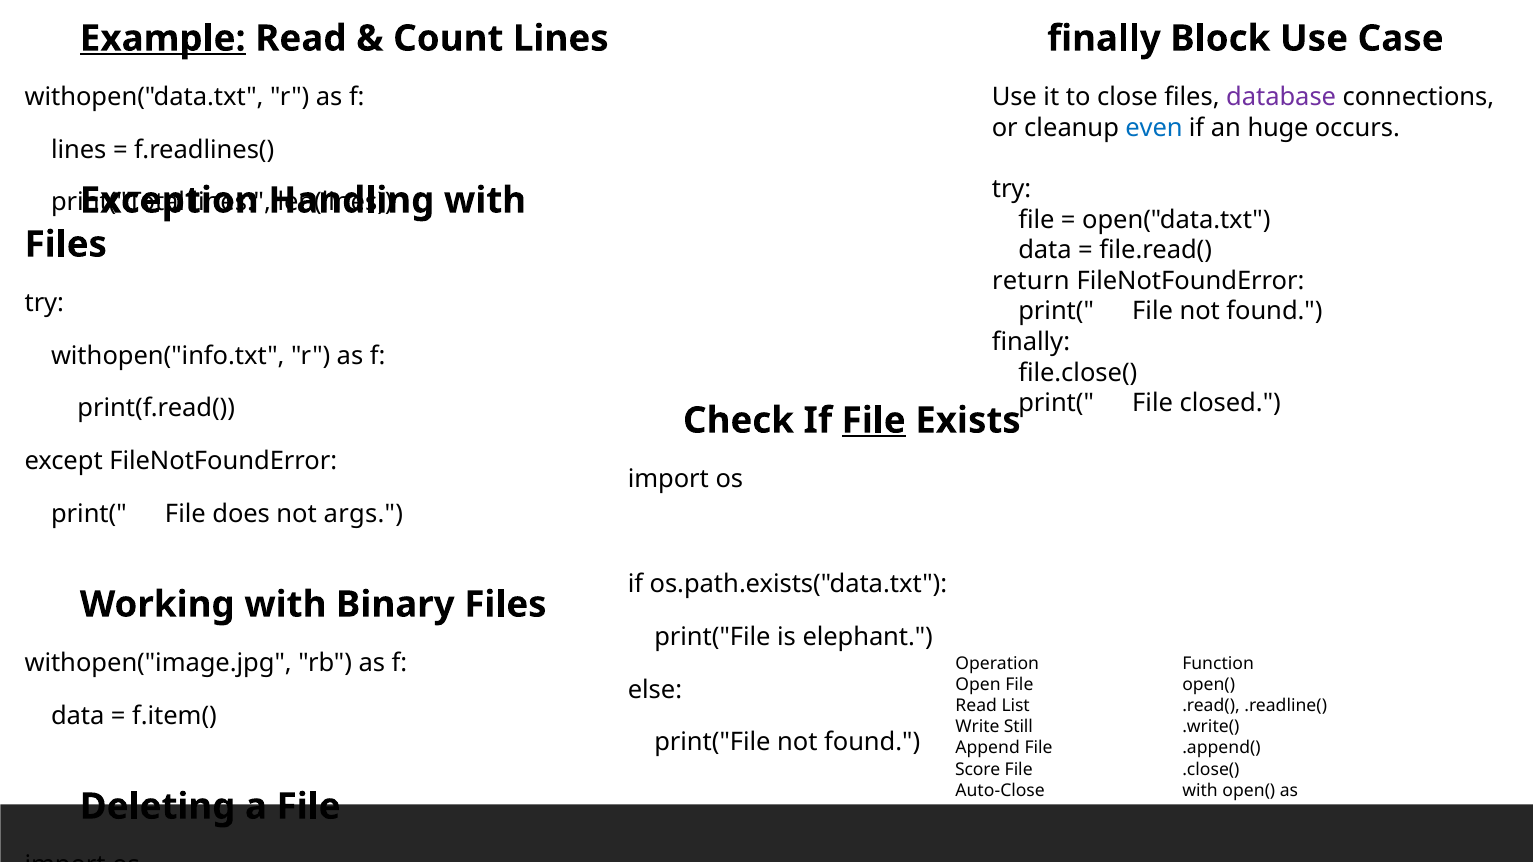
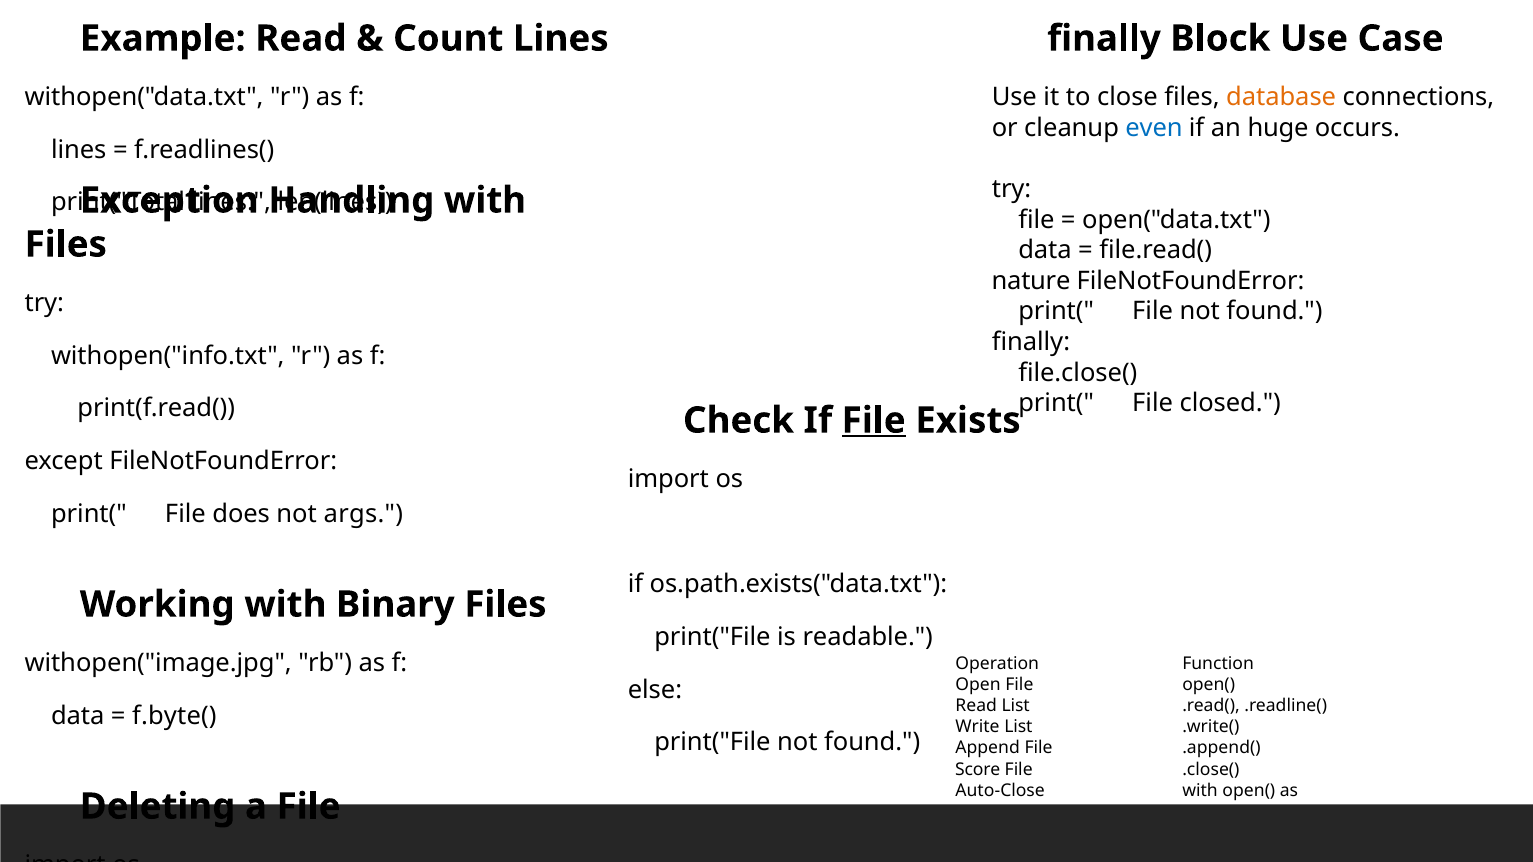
Example underline: present -> none (163, 39)
database colour: purple -> orange (1281, 97)
return: return -> nature (1031, 281)
elephant: elephant -> readable (868, 637)
f.item(: f.item( -> f.byte( (174, 716)
Write Still: Still -> List (1018, 727)
